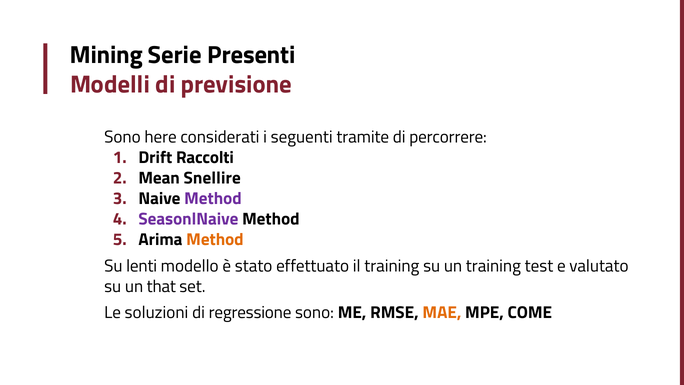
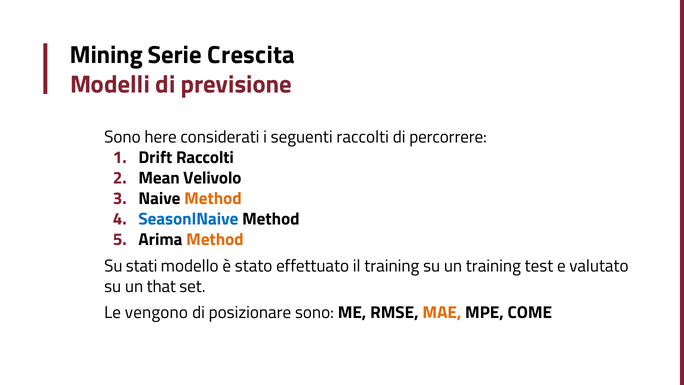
Presenti: Presenti -> Crescita (251, 55)
seguenti tramite: tramite -> raccolti (363, 137)
Snellire: Snellire -> Velivolo (212, 178)
Method colour: purple -> orange (213, 199)
SeasonlNaive colour: purple -> blue (188, 219)
lenti: lenti -> stati (142, 266)
soluzioni: soluzioni -> vengono (156, 313)
regressione: regressione -> posizionare (250, 313)
